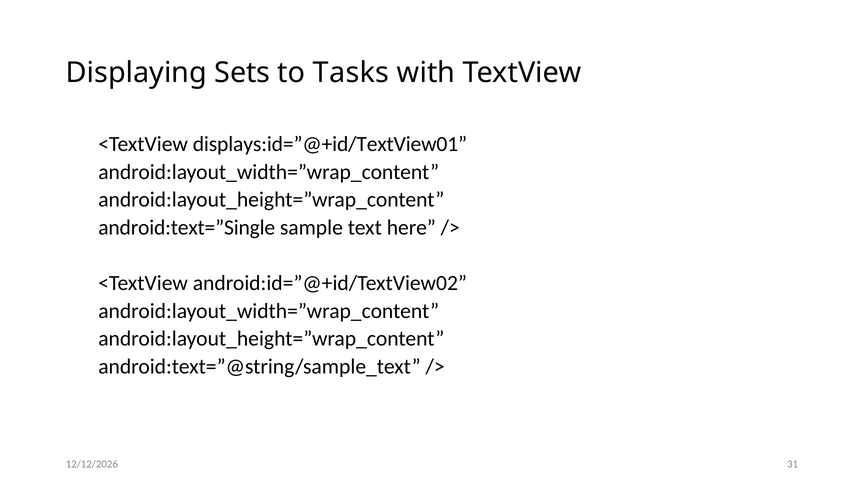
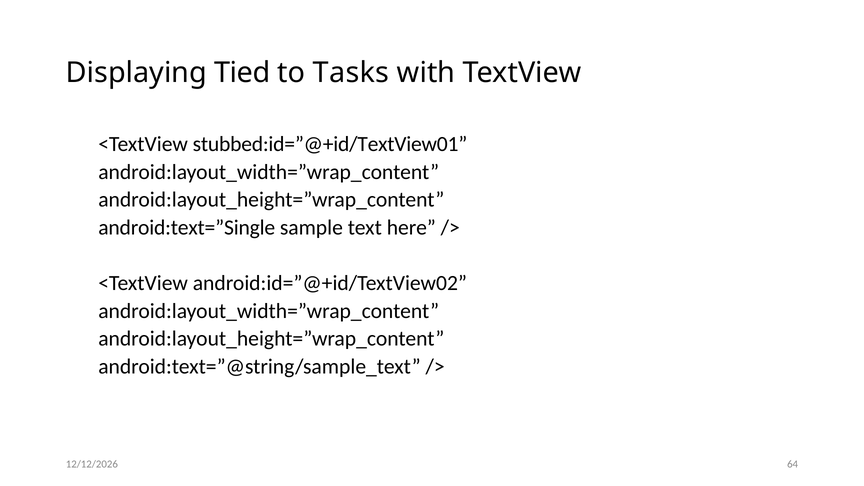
Sets: Sets -> Tied (242, 73)
displays:id=”@+id/TextView01: displays:id=”@+id/TextView01 -> stubbed:id=”@+id/TextView01 (330, 144)
31: 31 -> 64 (793, 464)
